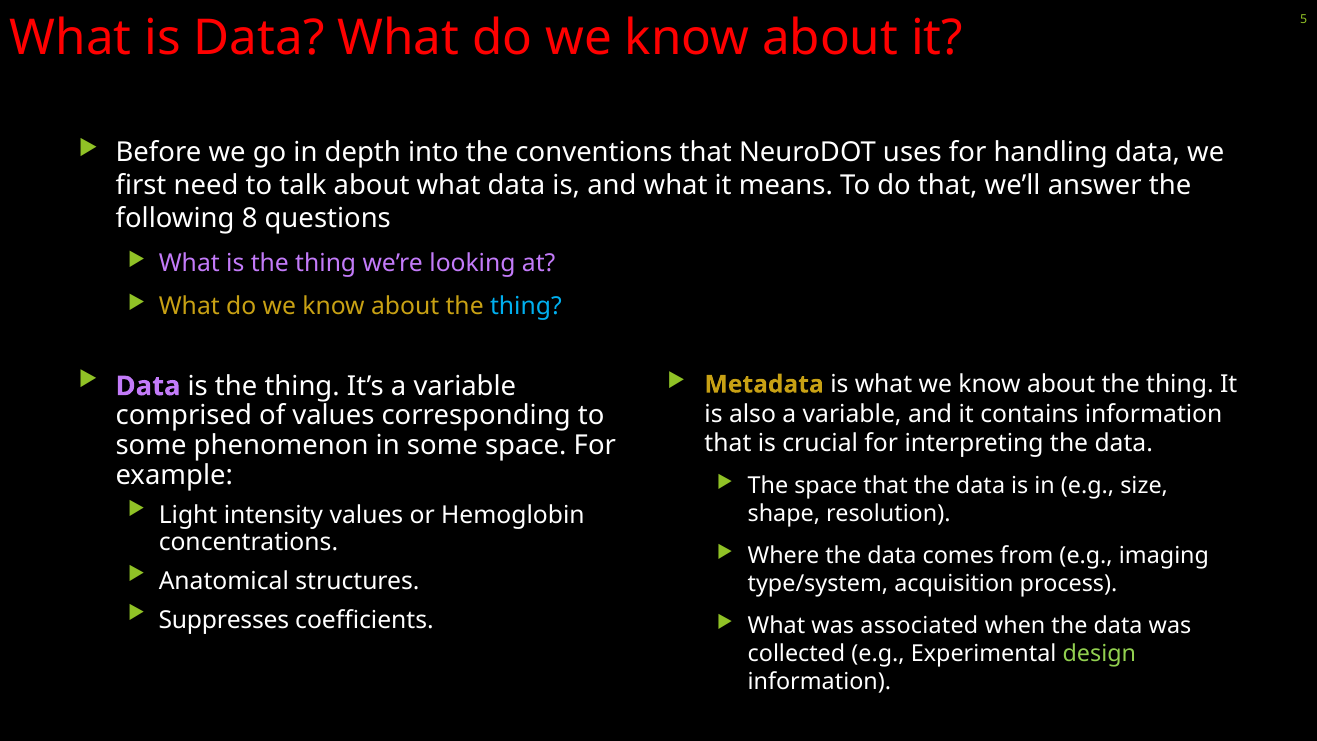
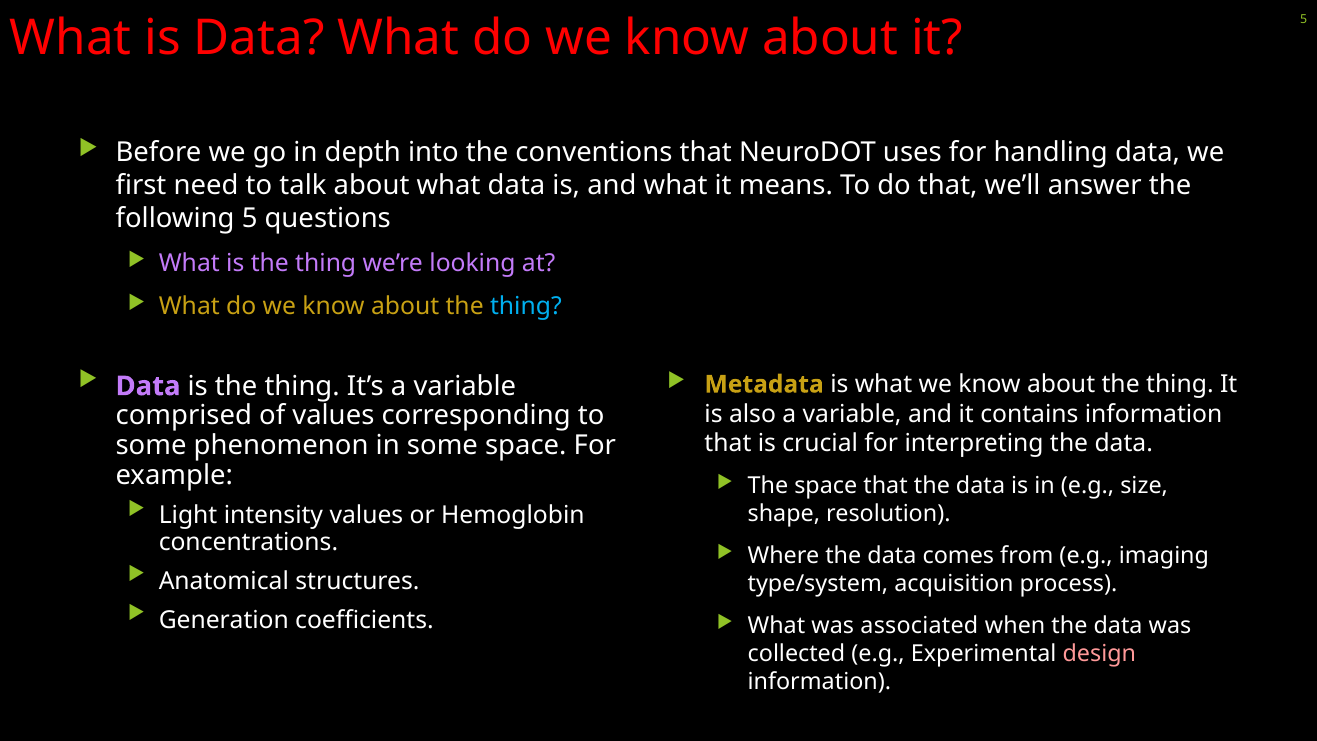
following 8: 8 -> 5 (250, 218)
Suppresses: Suppresses -> Generation (224, 620)
design colour: light green -> pink (1099, 653)
